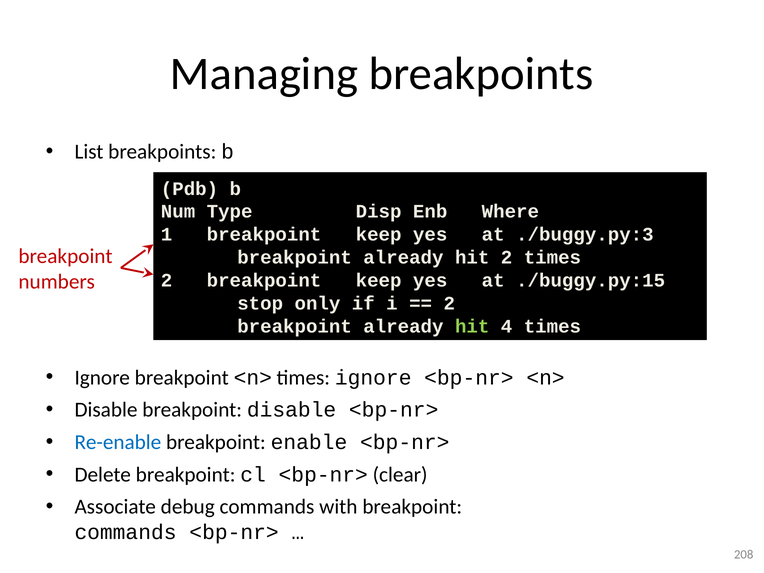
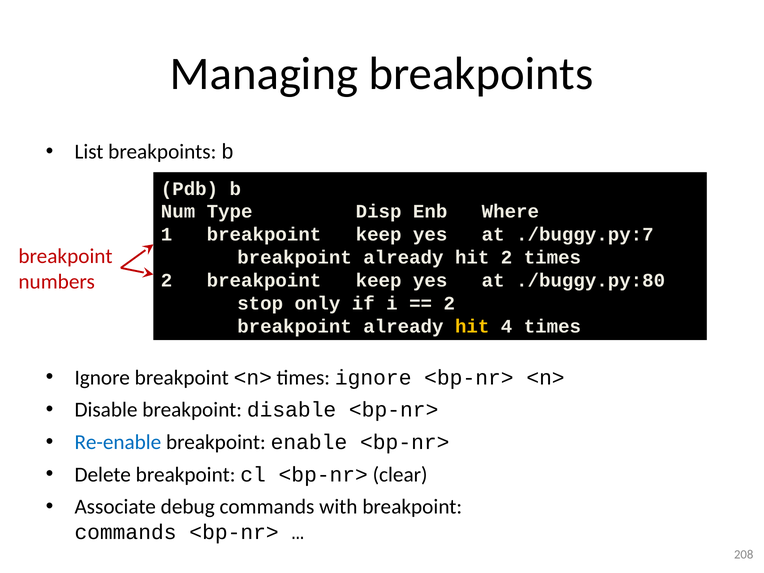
./buggy.py:3: ./buggy.py:3 -> ./buggy.py:7 (585, 235)
./buggy.py:15: ./buggy.py:15 -> ./buggy.py:80 (591, 280)
hit colour: light green -> yellow (472, 326)
